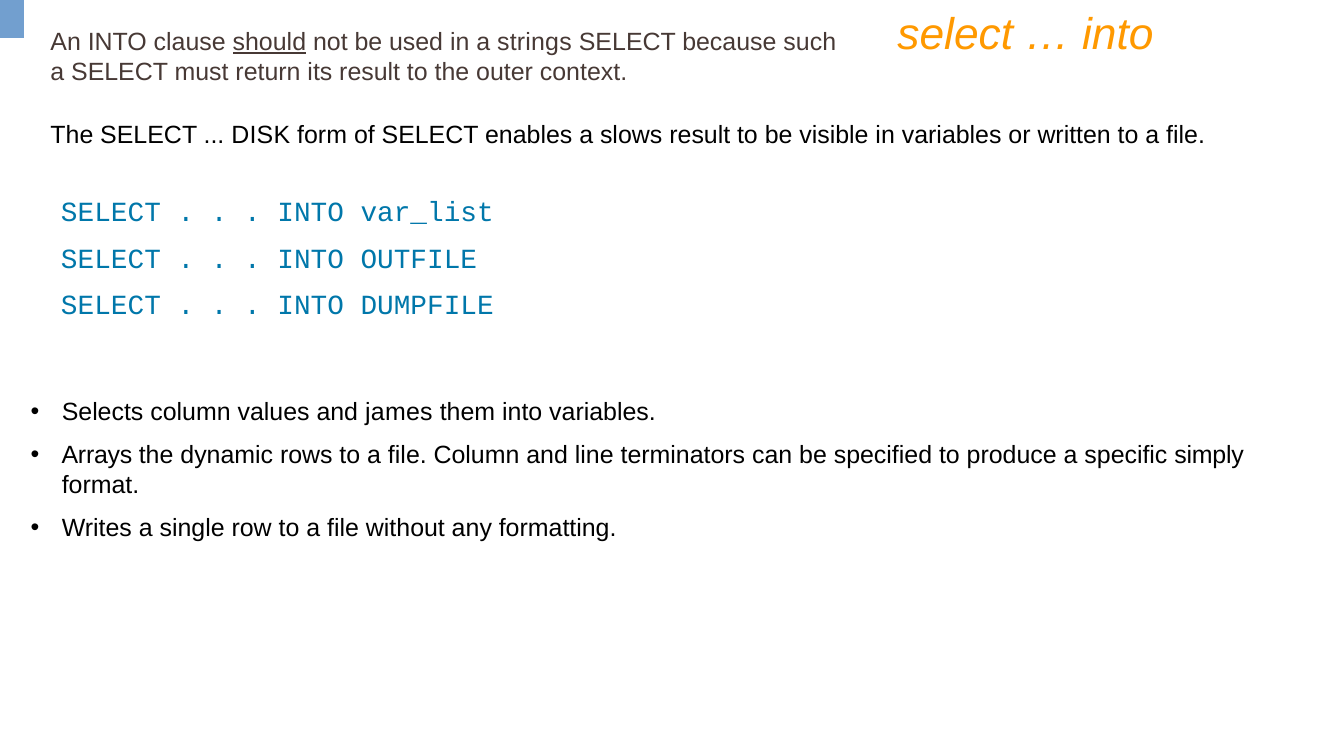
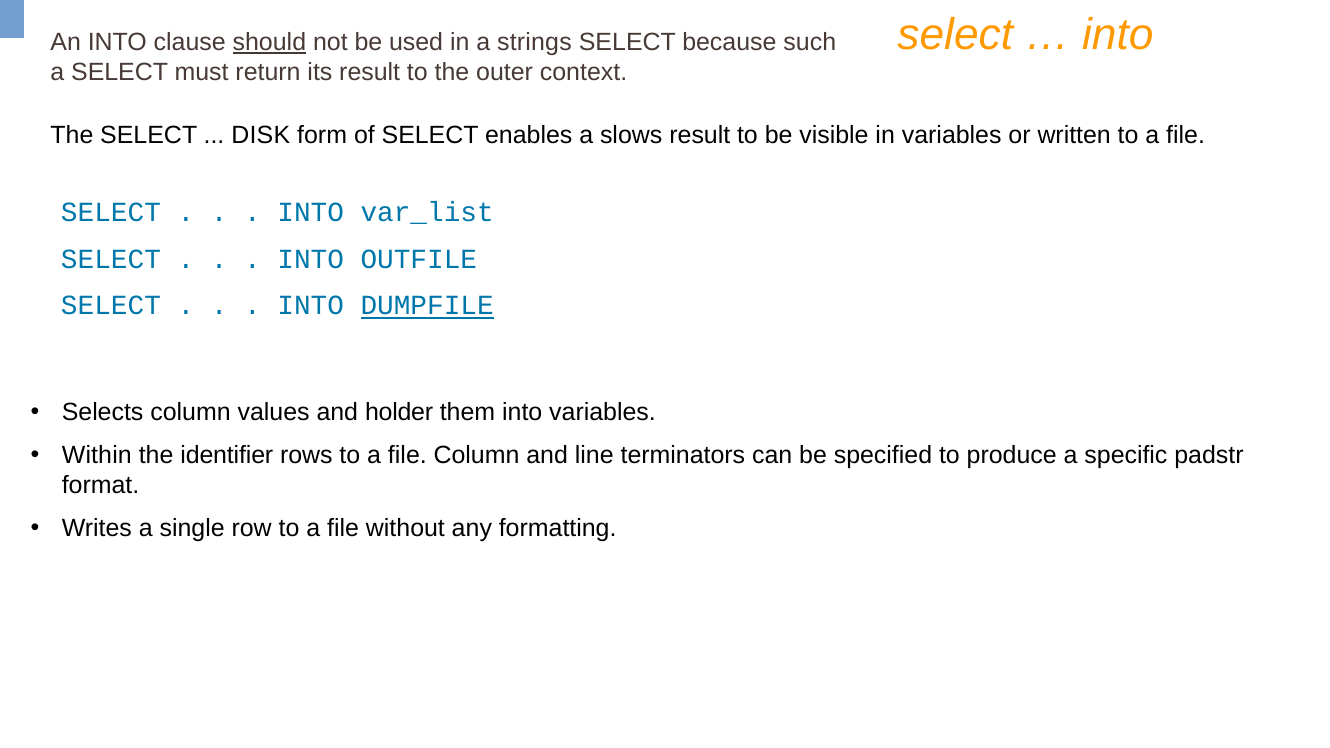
DUMPFILE underline: none -> present (427, 306)
james: james -> holder (399, 412)
Arrays: Arrays -> Within (97, 456)
dynamic: dynamic -> identifier (227, 456)
simply: simply -> padstr (1209, 456)
